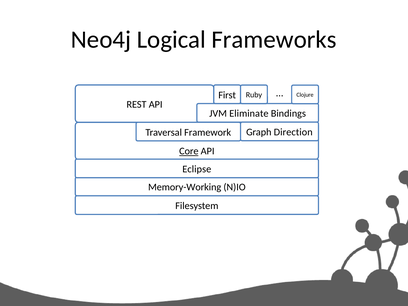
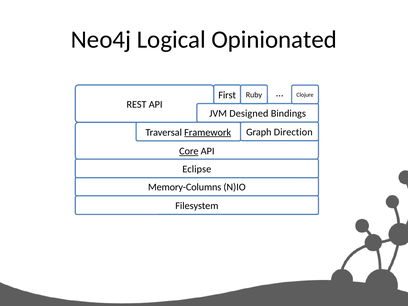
Frameworks: Frameworks -> Opinionated (274, 39)
Eliminate: Eliminate -> Designed (249, 114)
Framework underline: none -> present (208, 132)
Memory-Working: Memory-Working -> Memory-Columns (185, 187)
